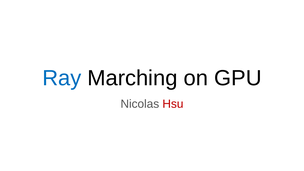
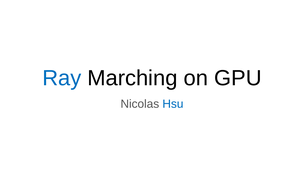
Hsu colour: red -> blue (173, 104)
